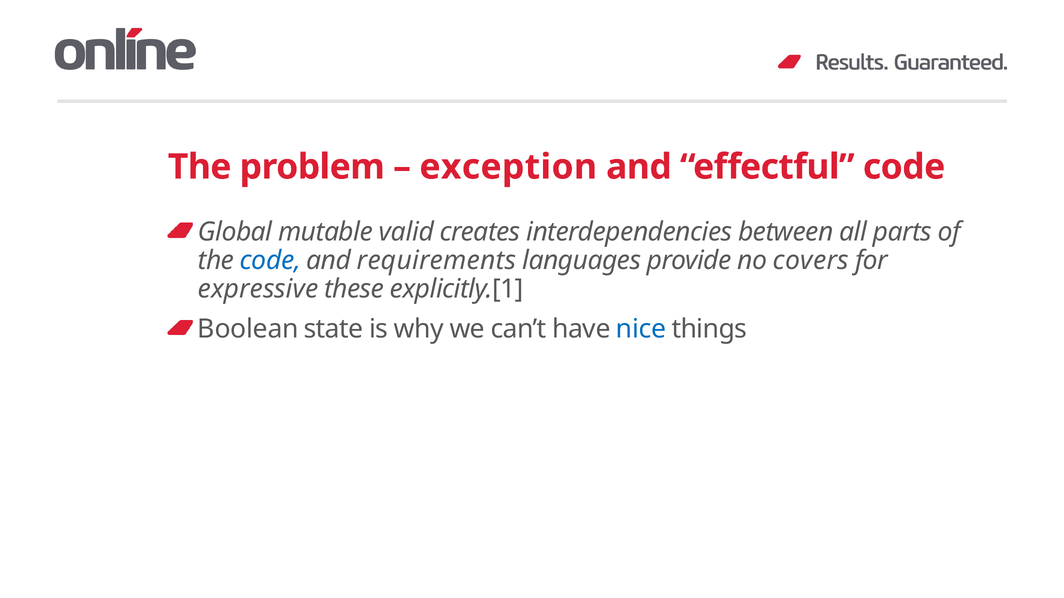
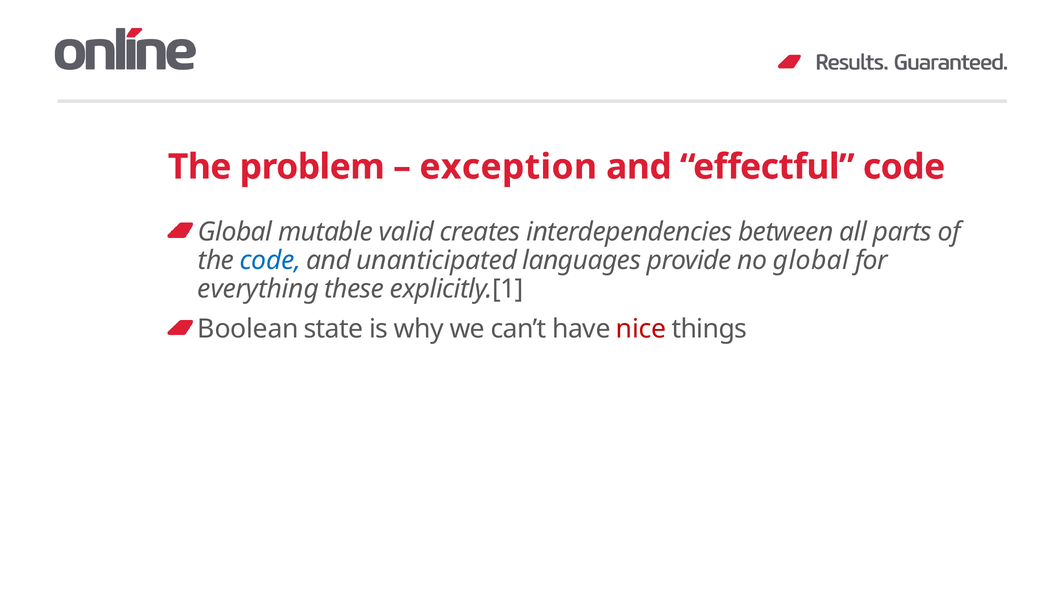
requirements: requirements -> unanticipated (437, 261)
no covers: covers -> global (811, 261)
expressive: expressive -> everything (258, 289)
nice colour: blue -> red (641, 329)
